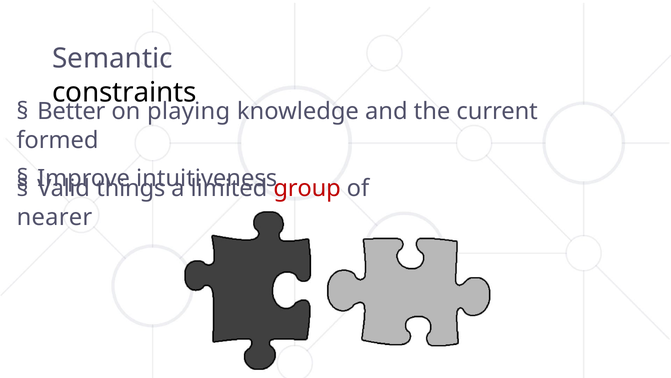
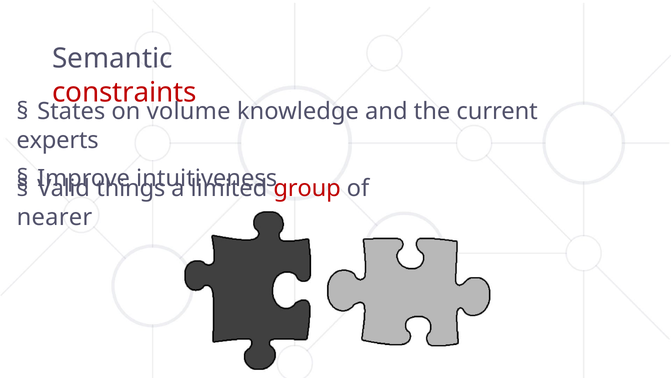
constraints colour: black -> red (124, 92)
Better: Better -> States (71, 111)
playing: playing -> volume (189, 111)
formed: formed -> experts (58, 140)
